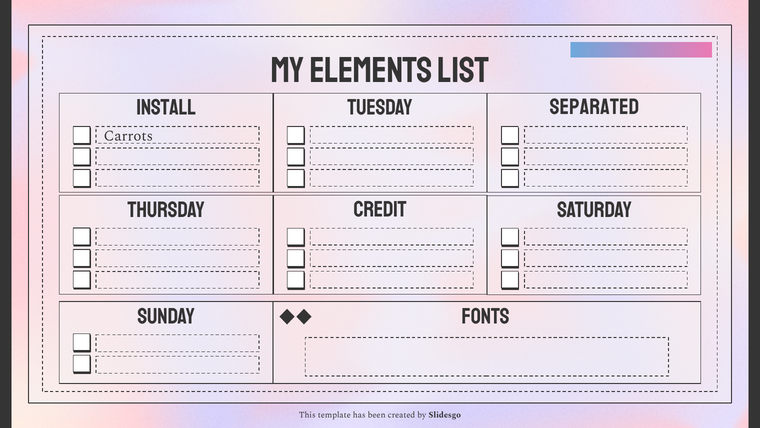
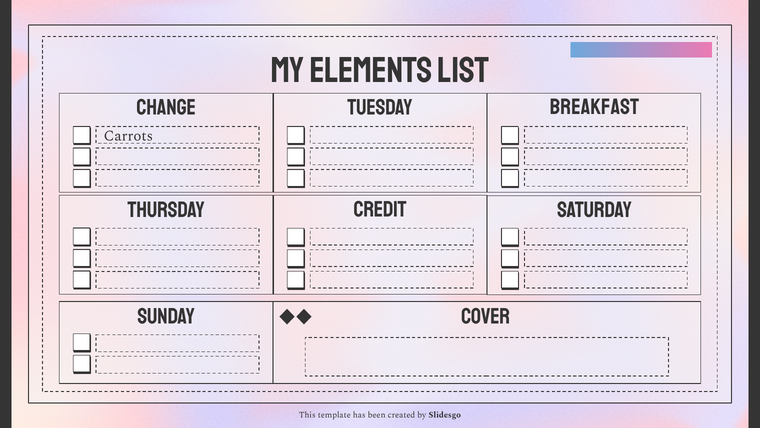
install: install -> change (166, 107)
separated: separated -> breakfast (594, 107)
fonts: fonts -> cover (486, 316)
